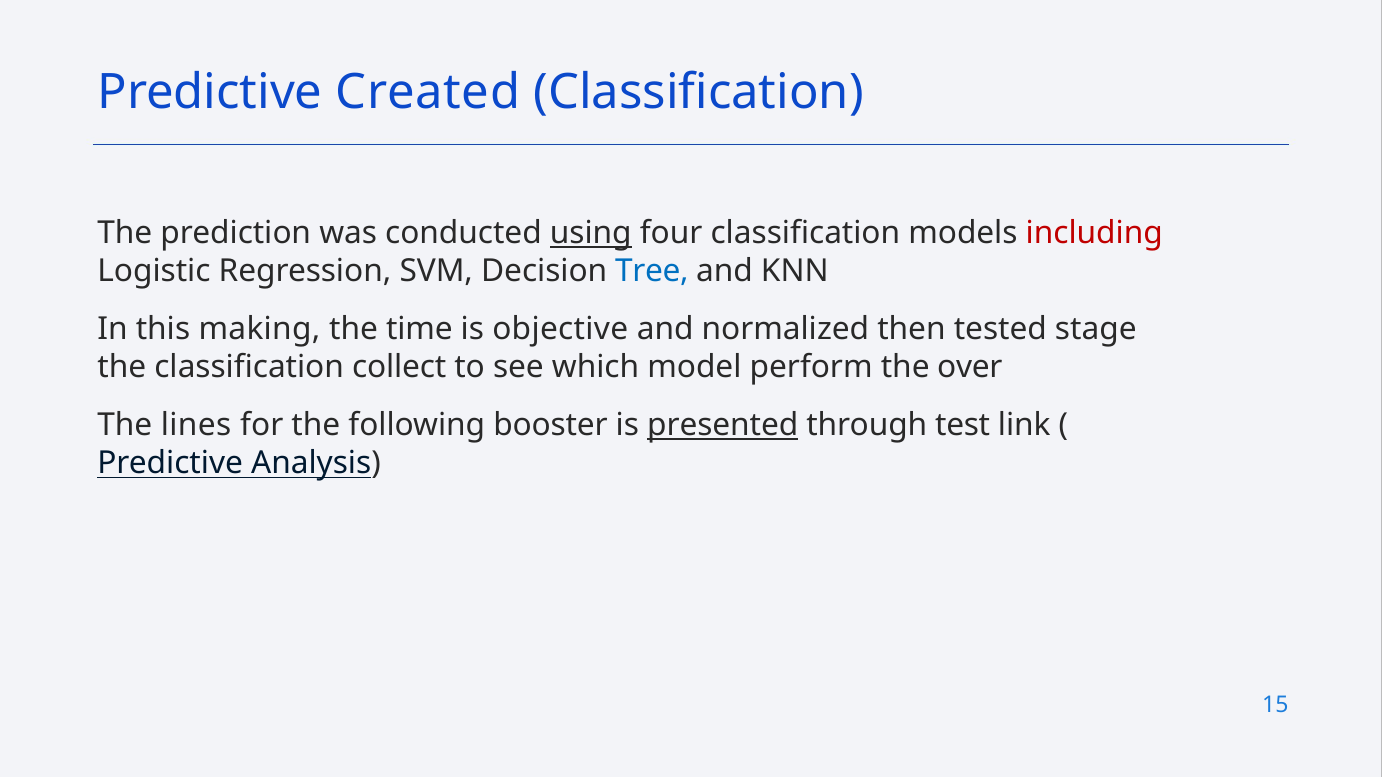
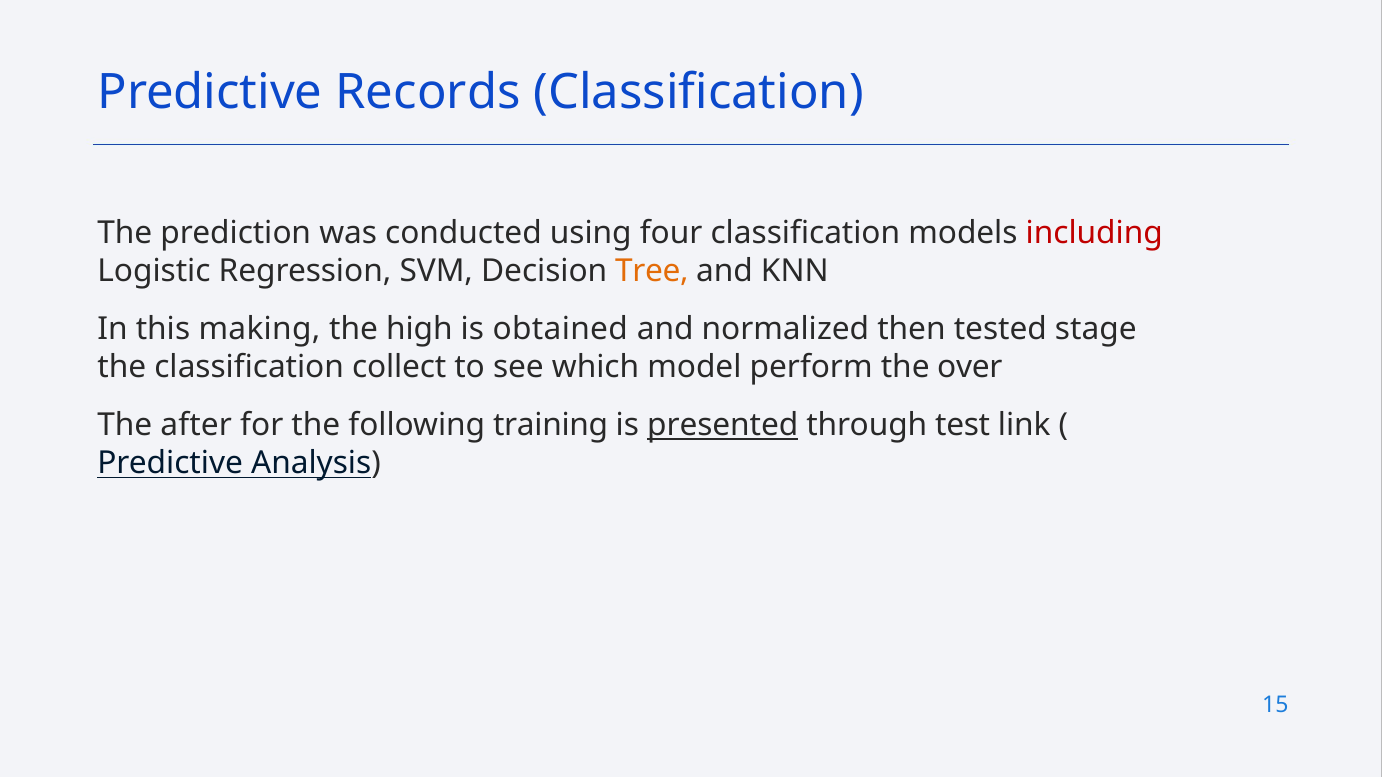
Created: Created -> Records (428, 92)
using underline: present -> none (591, 233)
Tree colour: blue -> orange (652, 271)
time: time -> high (419, 329)
objective: objective -> obtained (560, 329)
lines: lines -> after (196, 425)
booster: booster -> training (551, 425)
